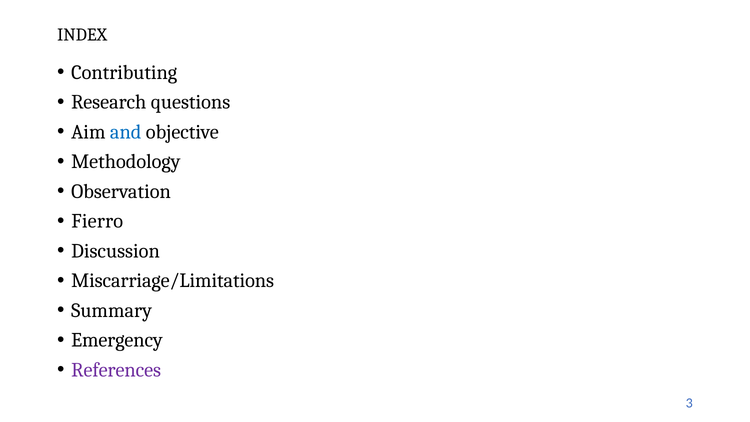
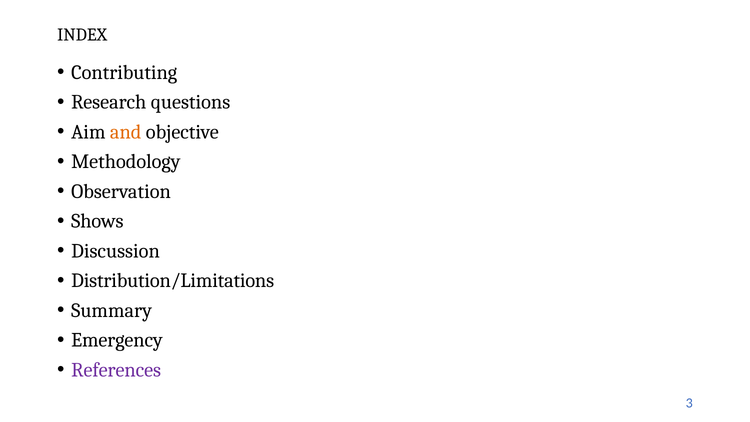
and colour: blue -> orange (126, 132)
Fierro: Fierro -> Shows (97, 221)
Miscarriage/Limitations: Miscarriage/Limitations -> Distribution/Limitations (173, 281)
